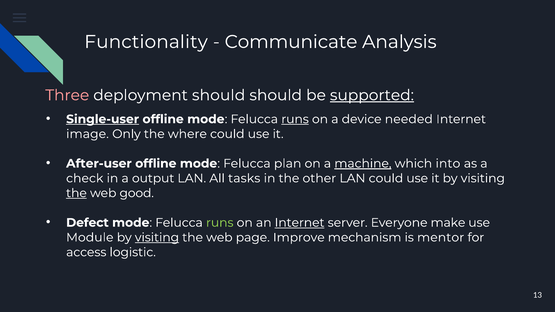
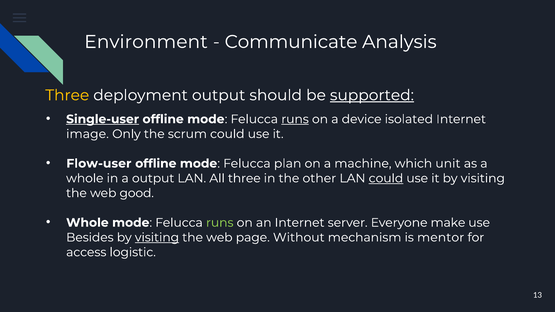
Functionality: Functionality -> Environment (146, 42)
Three colour: pink -> yellow (67, 95)
deployment should: should -> output (219, 95)
needed: needed -> isolated (409, 119)
where: where -> scrum (187, 134)
After-user: After-user -> Flow-user (99, 164)
machine underline: present -> none (363, 164)
into: into -> unit (448, 164)
check: check -> whole (85, 178)
All tasks: tasks -> three (244, 178)
could underline: none -> present (386, 178)
the underline: present -> none (76, 193)
Defect: Defect -> Whole (87, 223)
Internet underline: present -> none (300, 223)
Module: Module -> Besides (90, 238)
Improve: Improve -> Without (299, 238)
